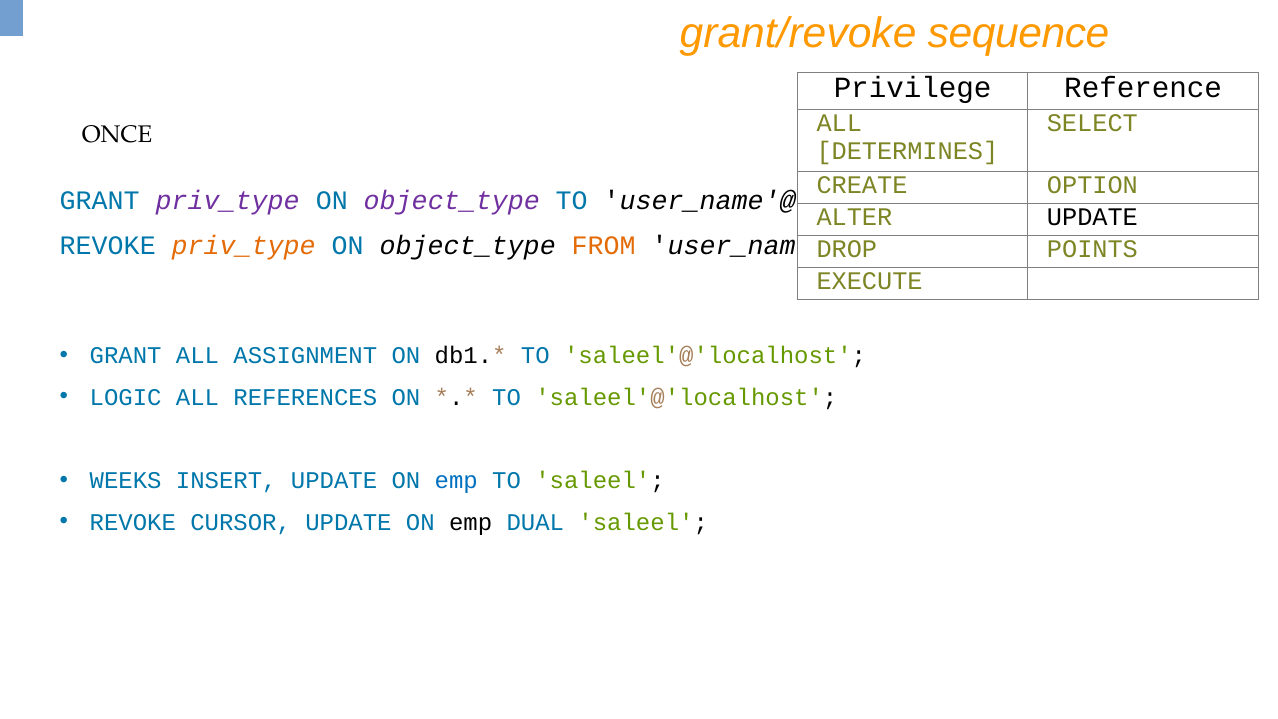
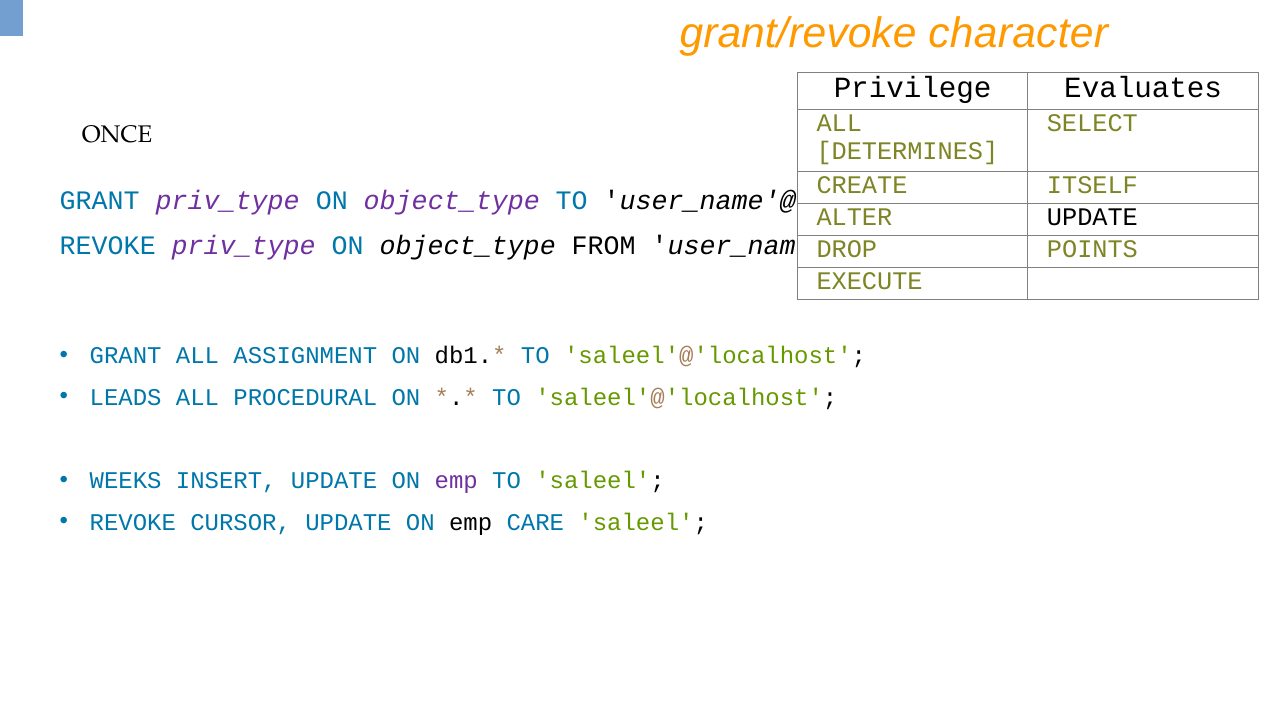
sequence: sequence -> character (1018, 33)
Reference: Reference -> Evaluates (1143, 88)
OPTION: OPTION -> ITSELF (1092, 185)
priv_type colour: orange -> purple (244, 246)
FROM colour: orange -> black (604, 246)
LOGIC: LOGIC -> LEADS (126, 397)
REFERENCES: REFERENCES -> PROCEDURAL (305, 397)
emp colour: blue -> purple (456, 481)
DUAL: DUAL -> CARE (535, 522)
